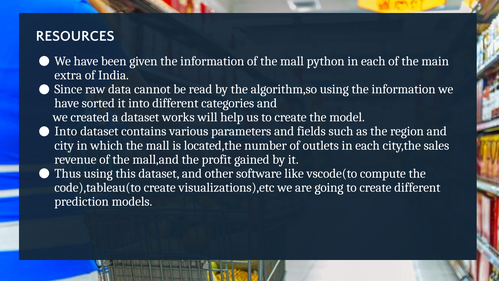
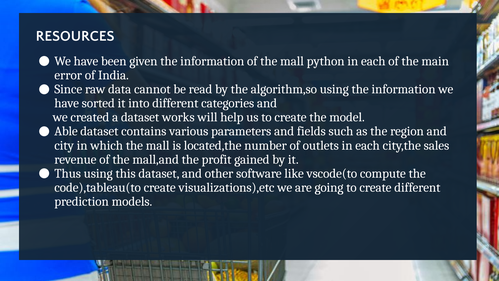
extra: extra -> error (68, 75)
Into: Into -> Able (66, 131)
